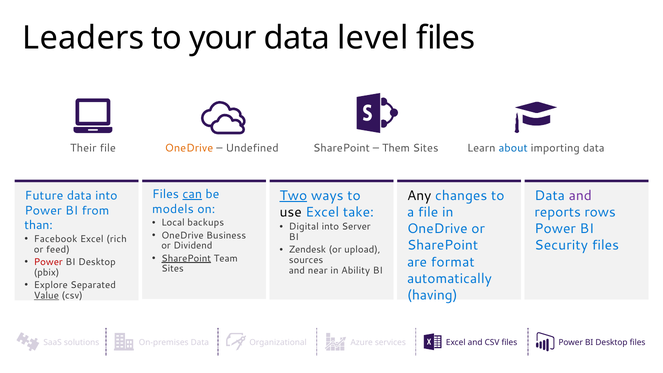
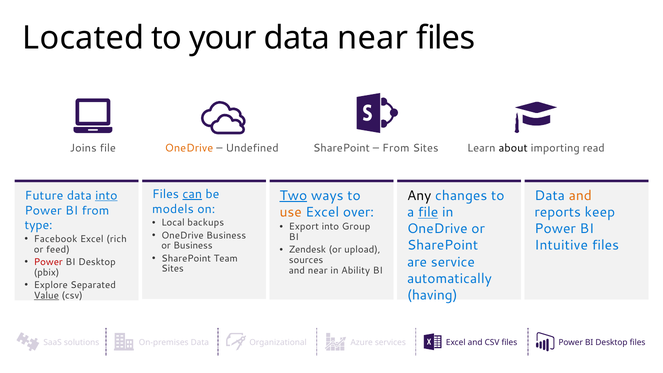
Leaders: Leaders -> Located (83, 38)
data level: level -> near (373, 38)
Their: Their -> Joins (83, 148)
Them: Them -> From (396, 148)
about colour: blue -> black (513, 148)
importing data: data -> read (594, 148)
and colour: purple -> orange (580, 196)
into underline: none -> present (106, 195)
use colour: black -> orange (291, 212)
take: take -> over (359, 212)
file underline: none -> present (428, 212)
rows: rows -> keep (600, 212)
than: than -> type (39, 225)
Digital: Digital -> Export (304, 227)
Server: Server -> Group (356, 227)
Security: Security -> Intuitive (561, 245)
or Dividend: Dividend -> Business (193, 246)
SharePoint underline: present -> none (186, 258)
format: format -> service (453, 262)
